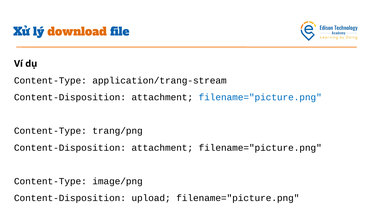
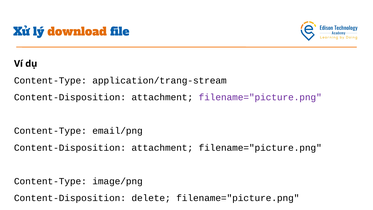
filename="picture.png colour: blue -> purple (260, 97)
trang/png: trang/png -> email/png (118, 131)
upload: upload -> delete (151, 198)
